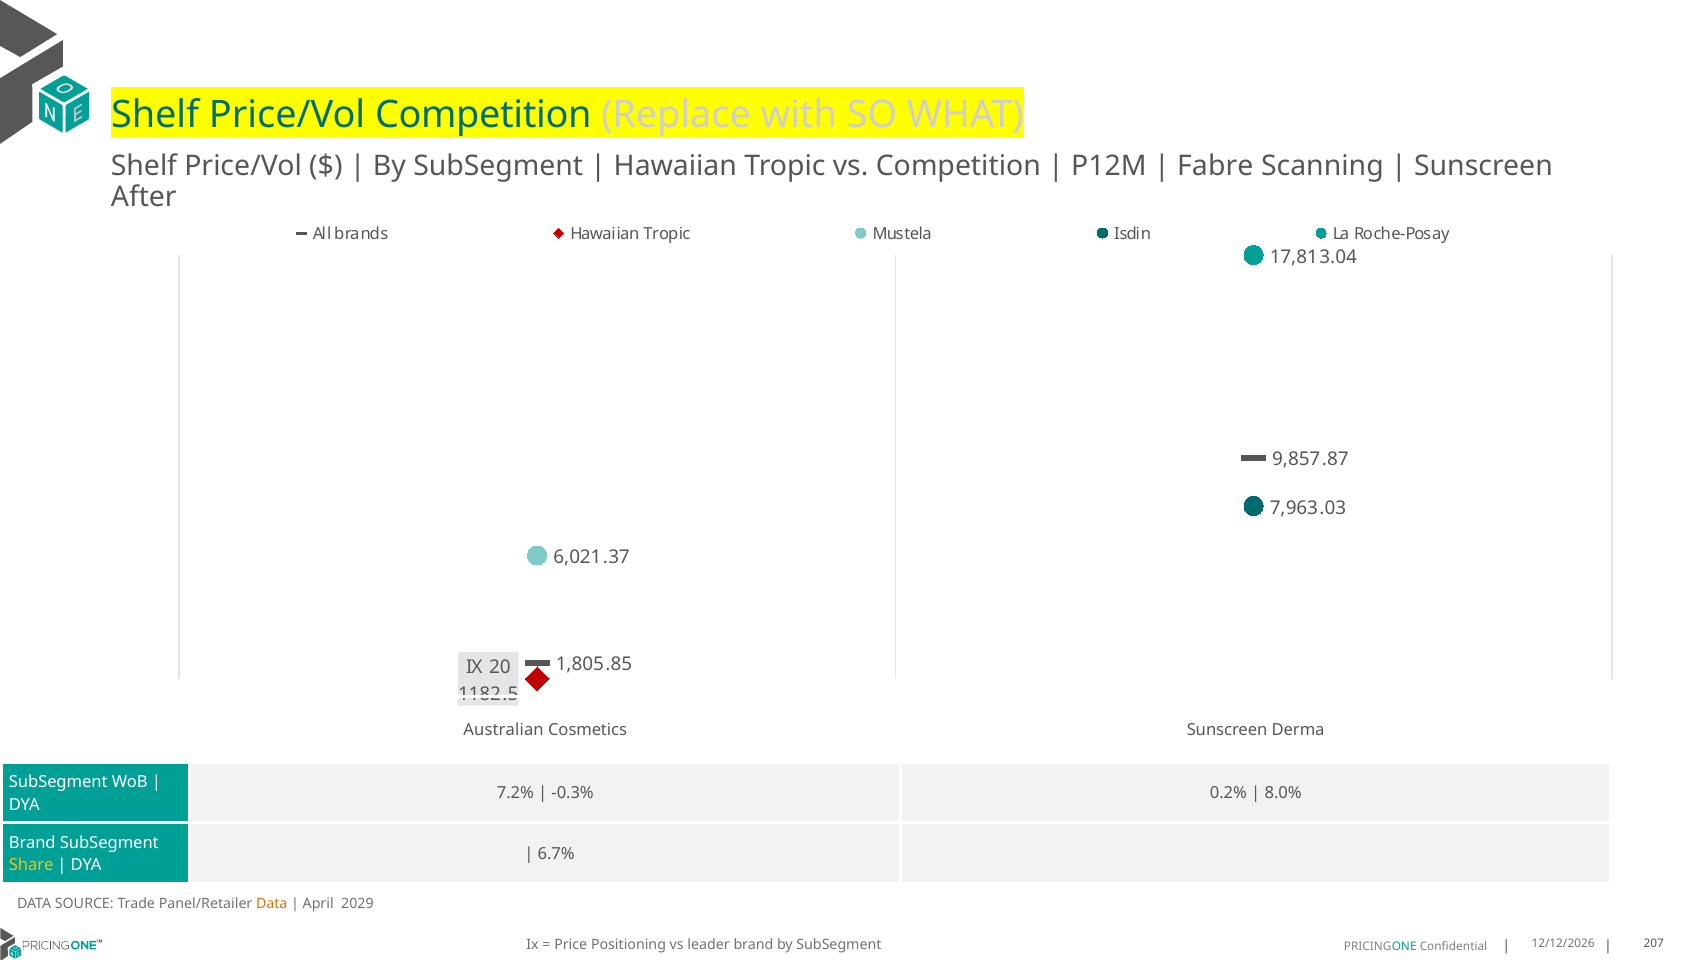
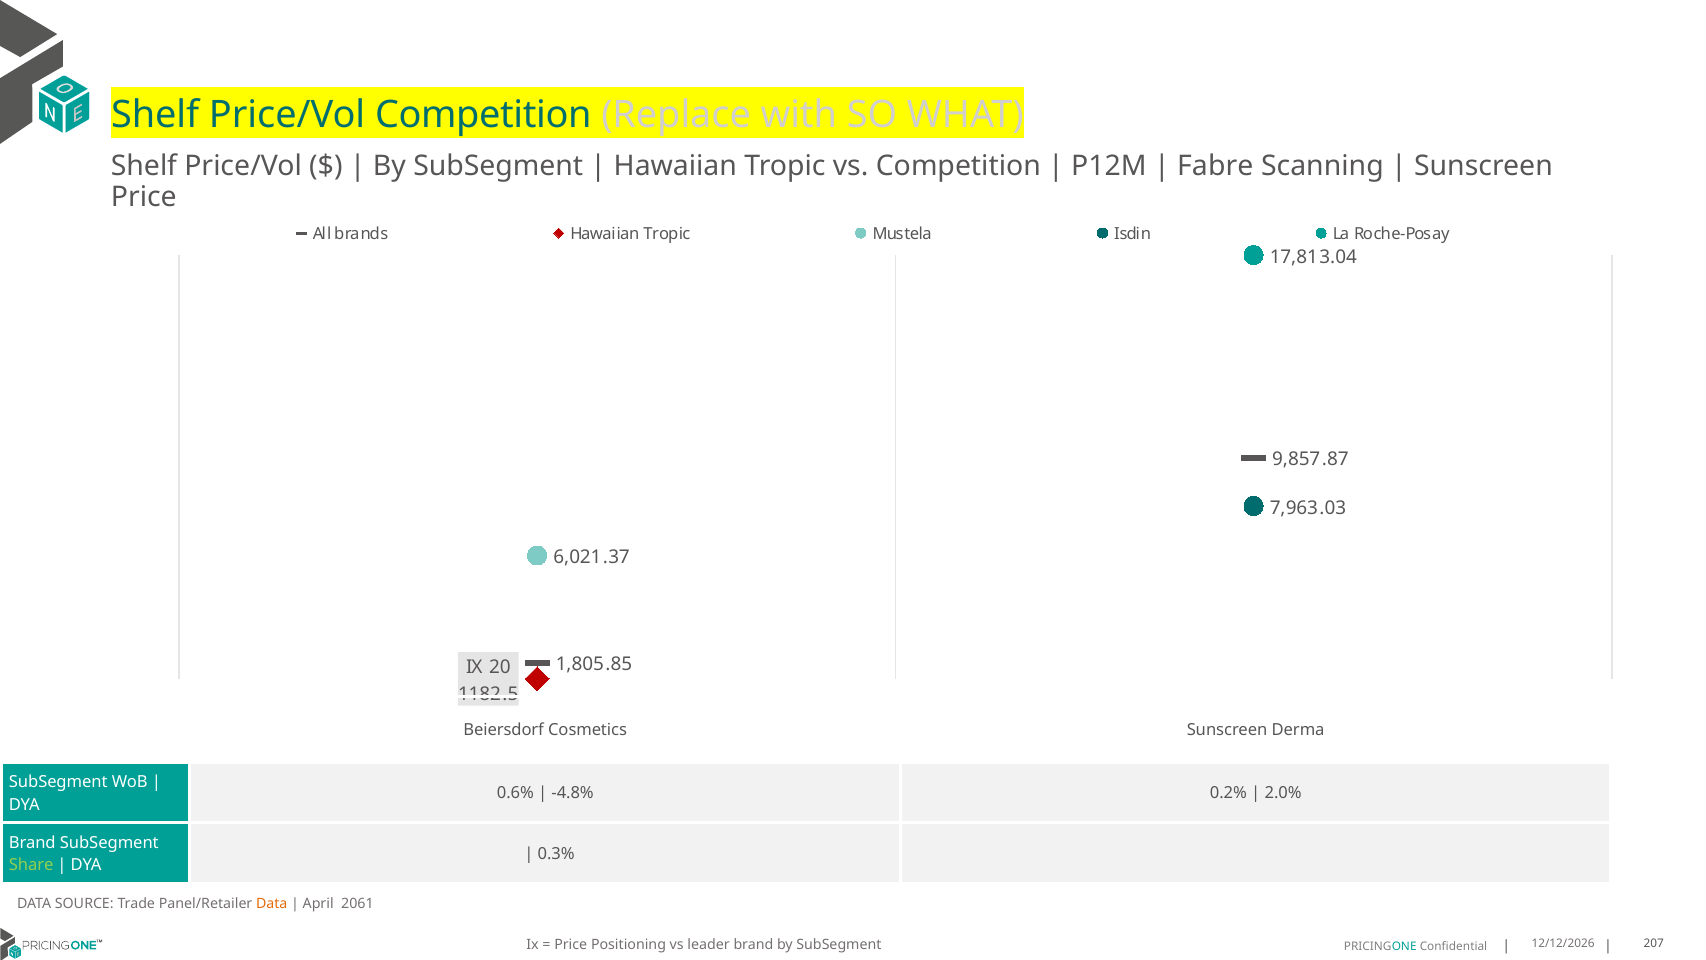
After: After -> Price (144, 197)
Australian: Australian -> Beiersdorf (504, 730)
7.2%: 7.2% -> 0.6% (515, 793)
-0.3%: -0.3% -> -4.8% (573, 793)
8.0%: 8.0% -> 2.0% (1283, 793)
6.7%: 6.7% -> 0.3% (556, 854)
Share colour: yellow -> light green (31, 865)
2029: 2029 -> 2061 (357, 904)
